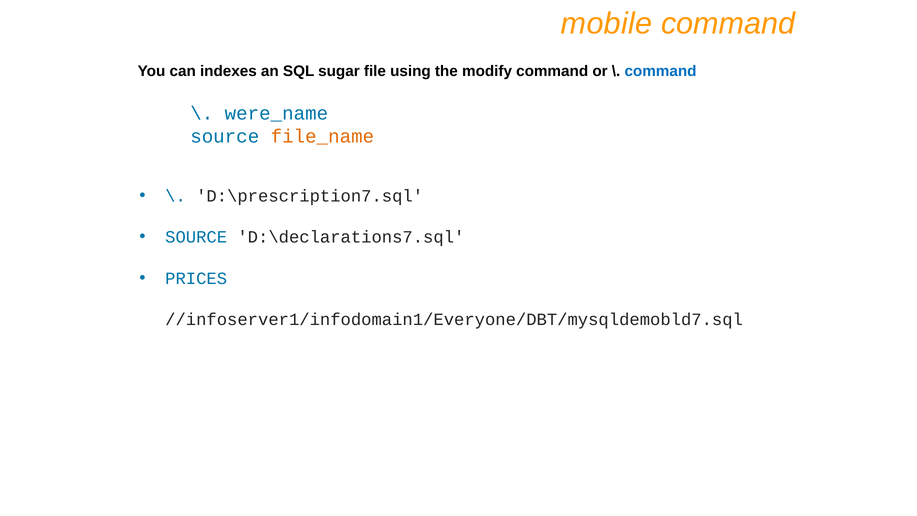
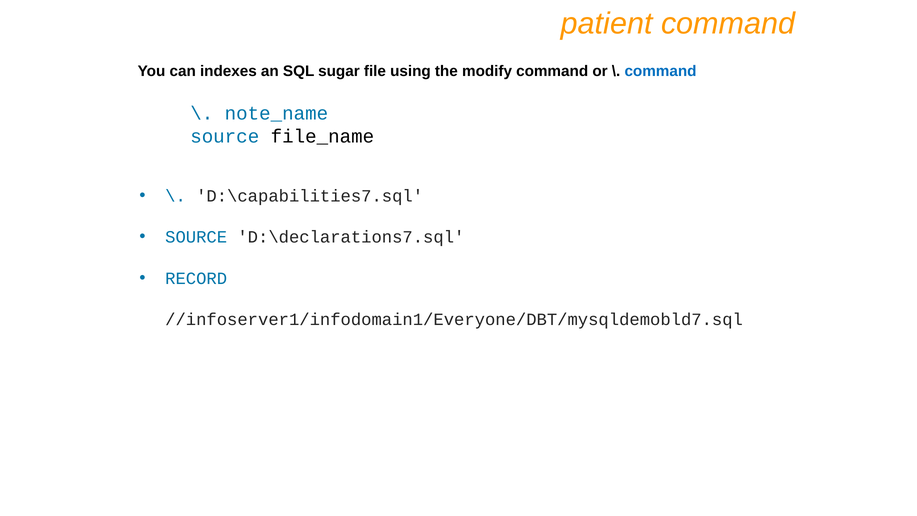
mobile: mobile -> patient (607, 24)
were_name: were_name -> note_name (276, 114)
file_name colour: orange -> black (322, 137)
D:\prescription7.sql: D:\prescription7.sql -> D:\capabilities7.sql (310, 196)
PRICES: PRICES -> RECORD (196, 278)
